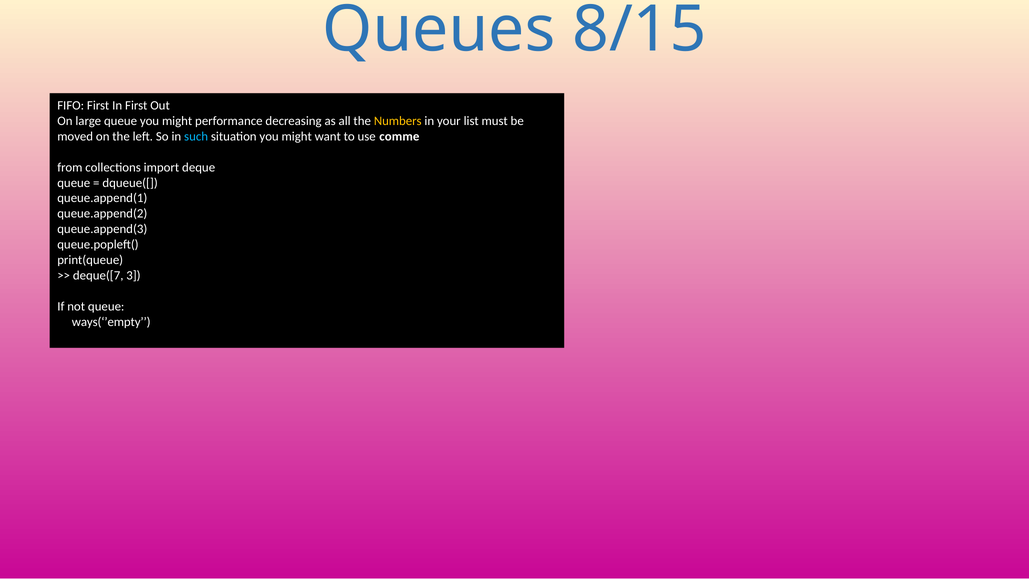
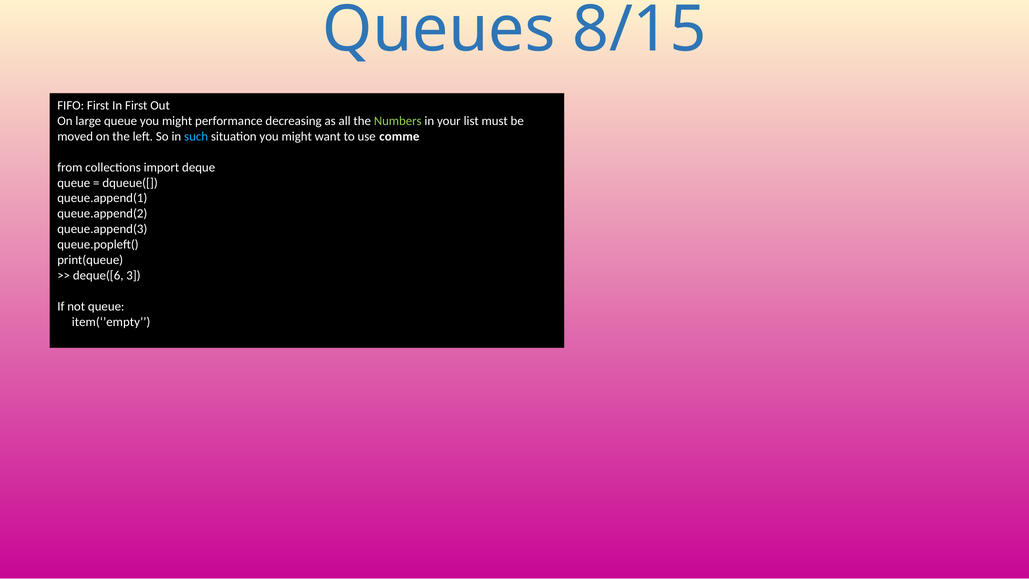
Numbers colour: yellow -> light green (398, 121)
deque([7: deque([7 -> deque([6 (98, 275)
ways(‘’empty: ways(‘’empty -> item(‘’empty (111, 322)
